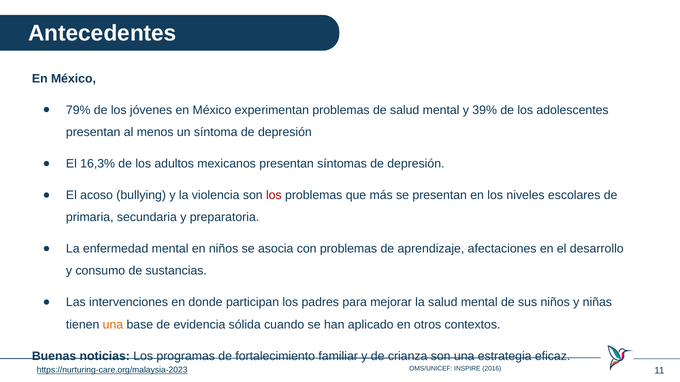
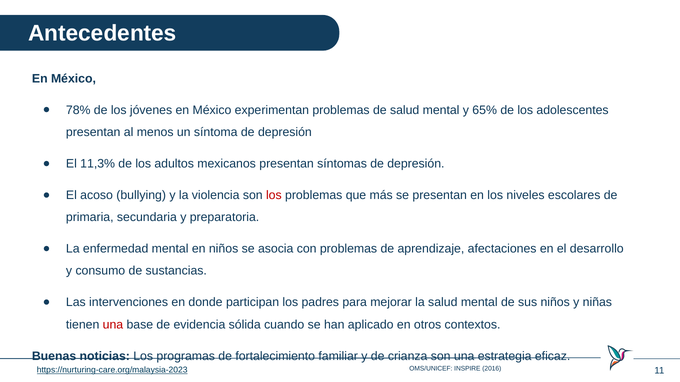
79%: 79% -> 78% (78, 110)
39%: 39% -> 65% (485, 110)
16,3%: 16,3% -> 11,3% (98, 164)
una colour: orange -> red (113, 325)
